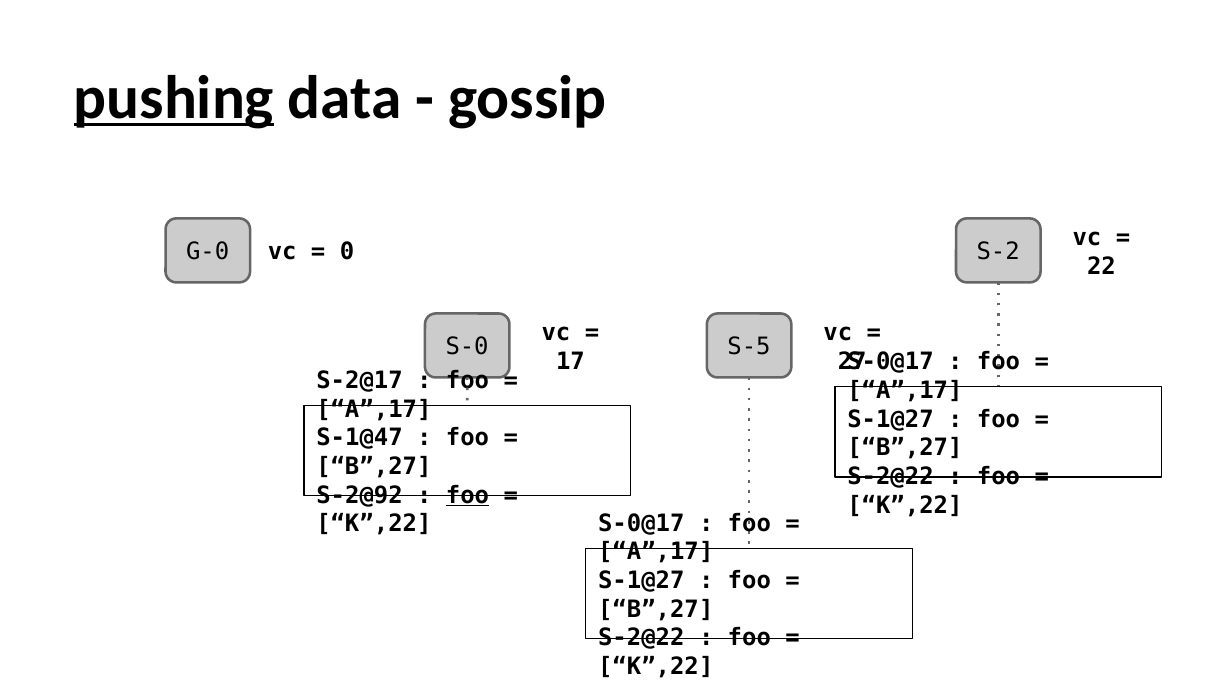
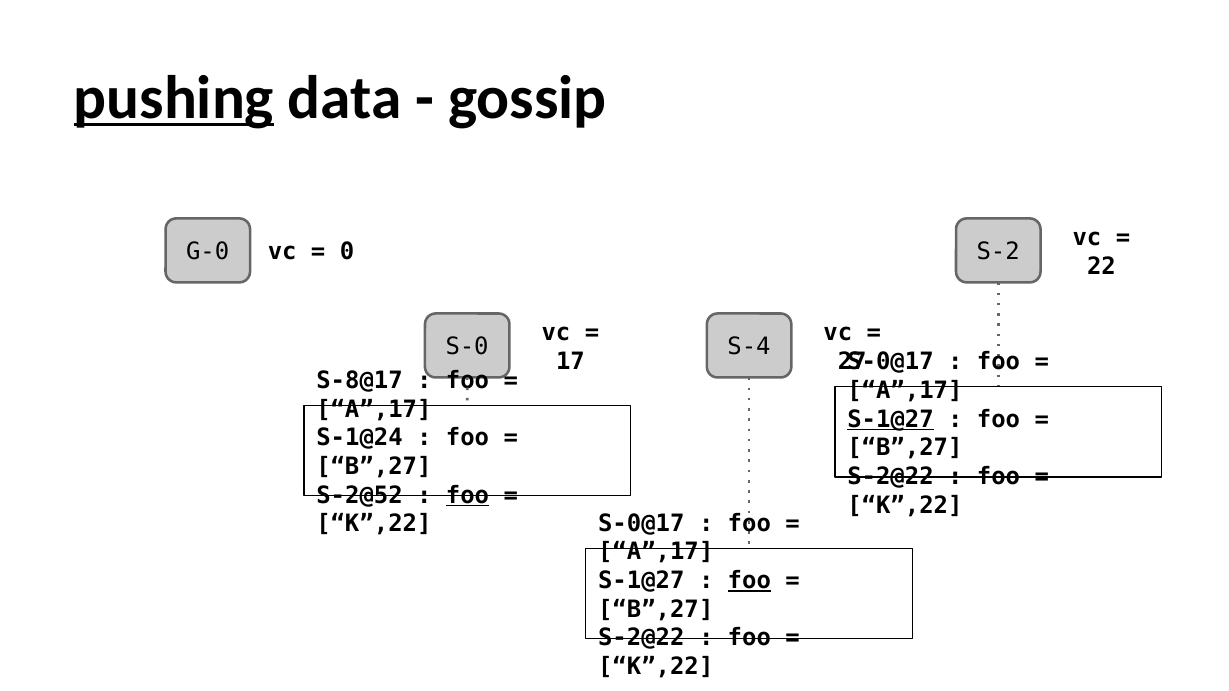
S-5: S-5 -> S-4 (749, 347)
S-2@17: S-2@17 -> S-8@17 (359, 381)
S-1@27 underline: none -> present (891, 419)
S-1@47: S-1@47 -> S-1@24 (359, 438)
S-2@92: S-2@92 -> S-2@52 (359, 495)
foo underline: none -> present (749, 581)
